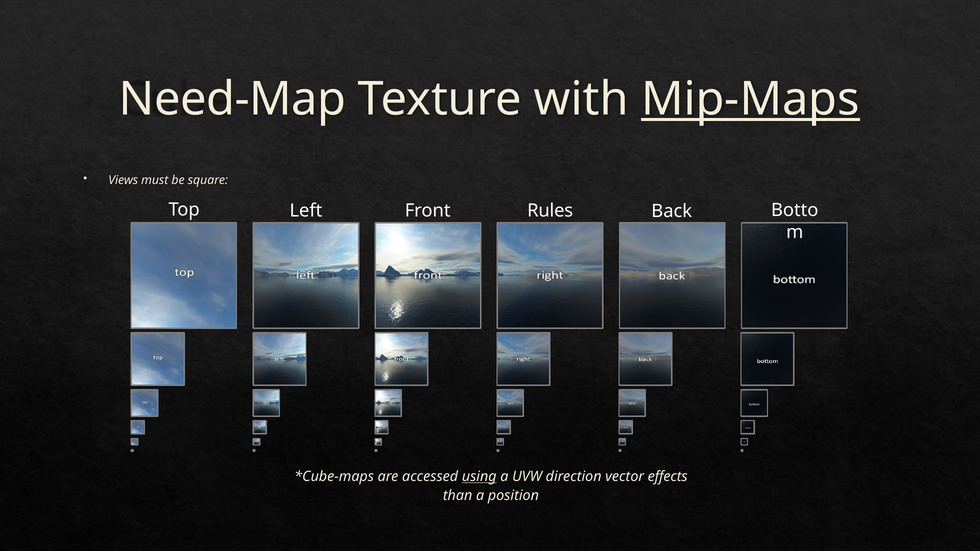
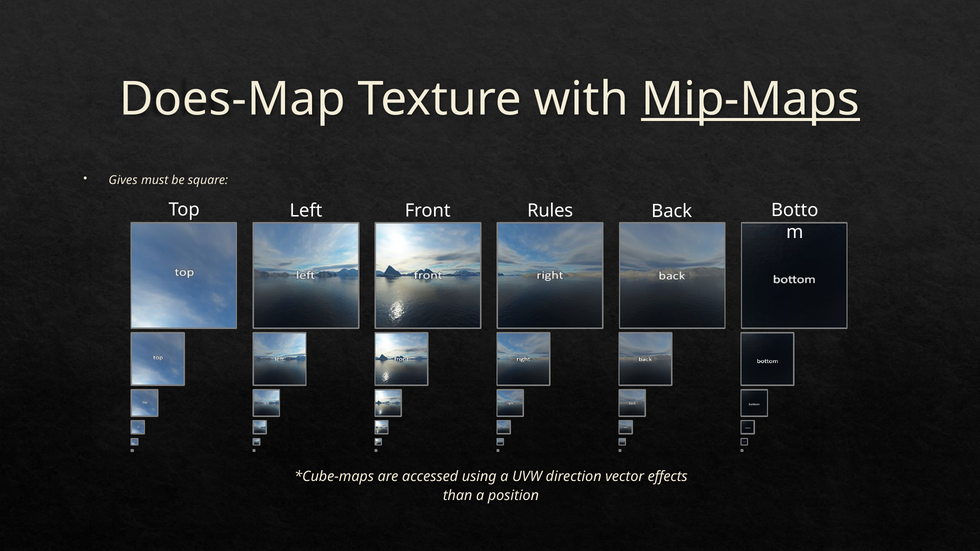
Need-Map: Need-Map -> Does-Map (232, 99)
Views: Views -> Gives (123, 180)
using underline: present -> none (479, 477)
